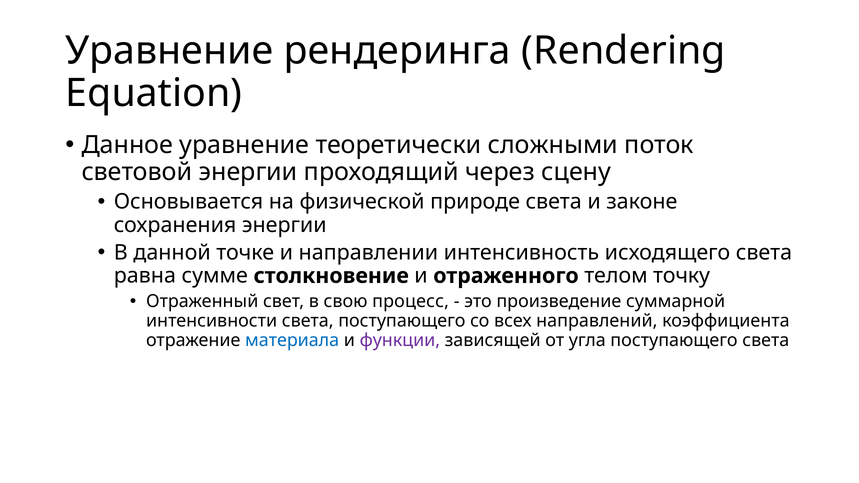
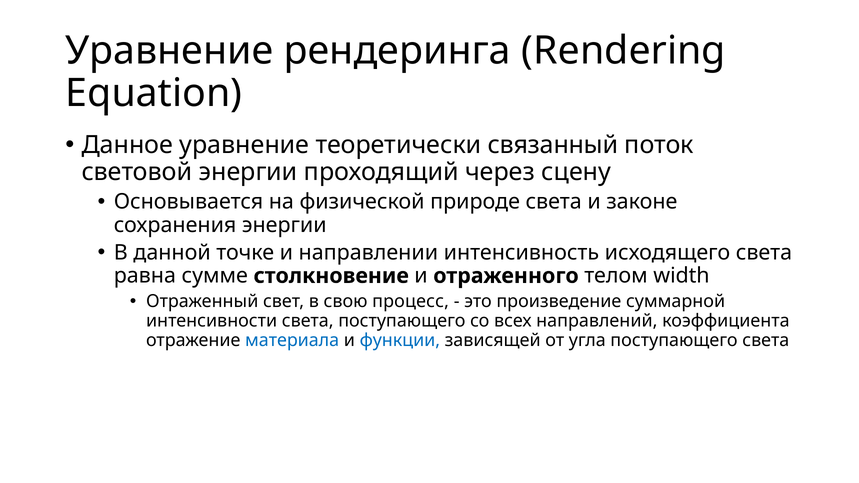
сложными: сложными -> связанный (553, 145)
точку: точку -> width (681, 276)
функции colour: purple -> blue (400, 340)
